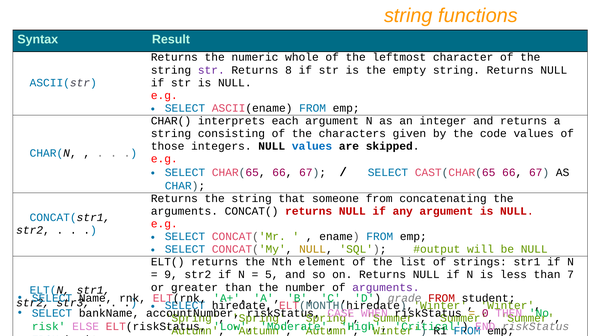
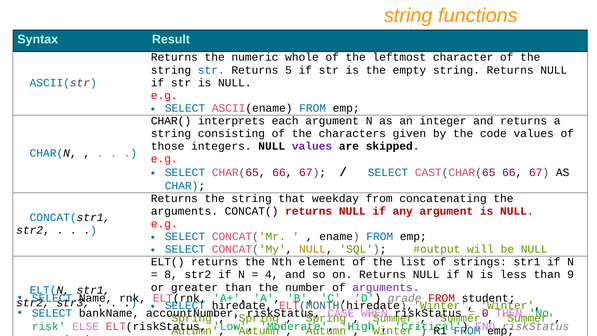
str colour: purple -> blue (211, 70)
8: 8 -> 5 (289, 70)
values colour: blue -> purple (312, 146)
someone: someone -> weekday (336, 198)
9: 9 -> 8 (171, 274)
5: 5 -> 4 (272, 274)
7: 7 -> 9 (571, 274)
